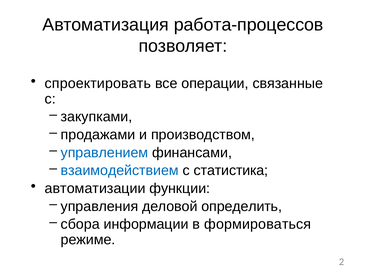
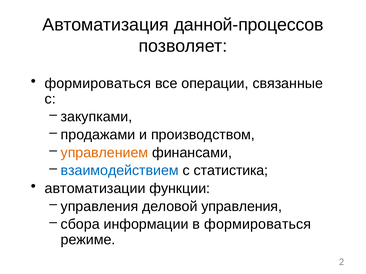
работа-процессов: работа-процессов -> данной-процессов (249, 25)
спроектировать: спроектировать -> формироваться (98, 84)
управлением colour: blue -> orange (104, 153)
деловой определить: определить -> управления (242, 207)
